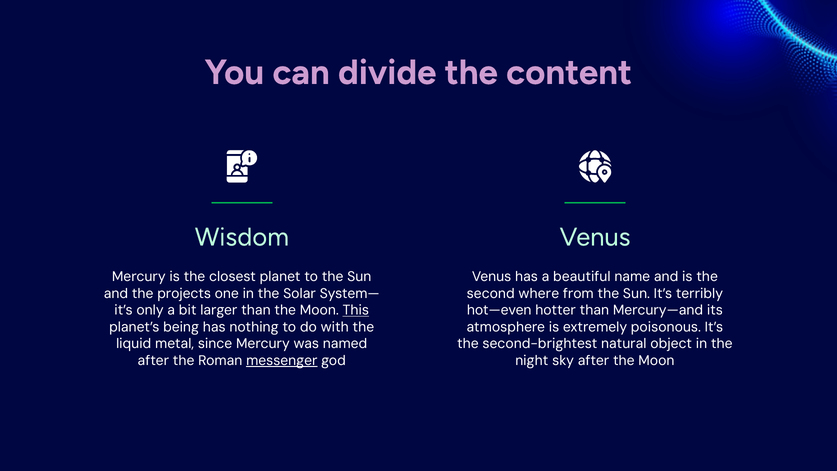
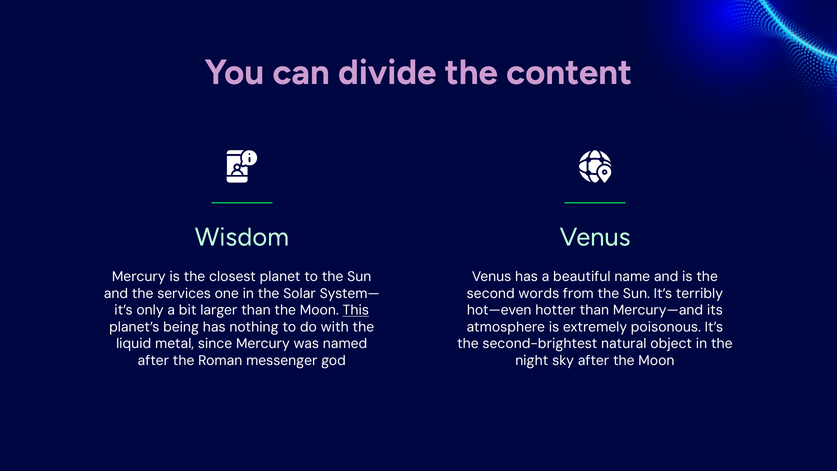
projects: projects -> services (184, 293)
where: where -> words (539, 293)
messenger underline: present -> none (282, 360)
